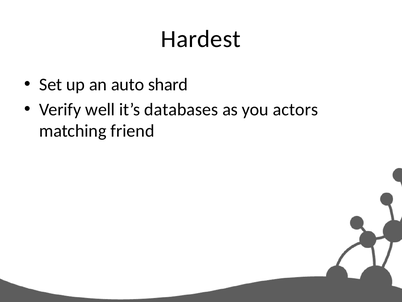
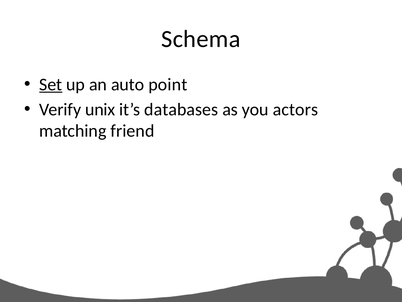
Hardest: Hardest -> Schema (201, 39)
Set underline: none -> present (51, 84)
shard: shard -> point (168, 84)
well: well -> unix (100, 109)
